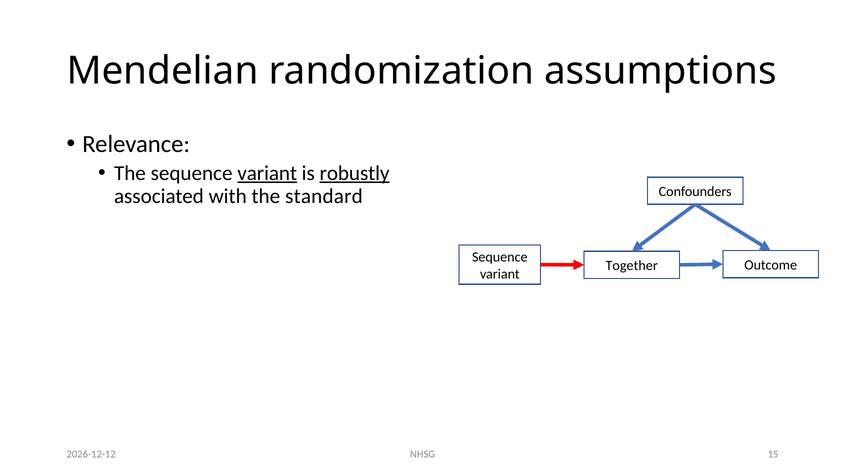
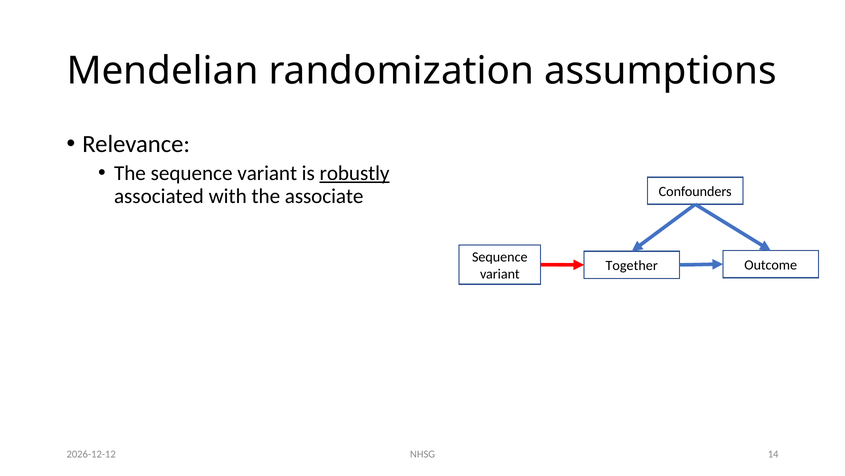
variant underline: present -> none (267, 173)
standard: standard -> associate (324, 196)
15: 15 -> 14 (773, 454)
